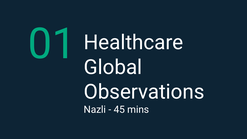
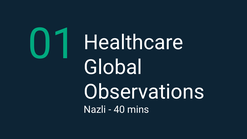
45: 45 -> 40 (119, 109)
